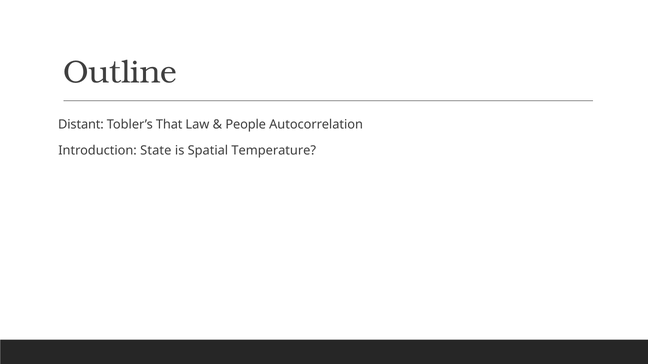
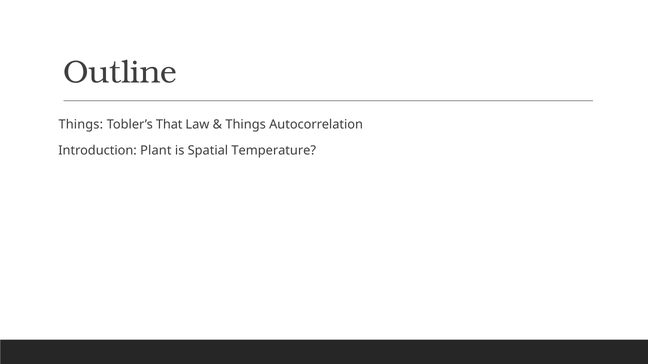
Distant: Distant -> Things (81, 125)
People: People -> Things (246, 125)
State: State -> Plant (156, 151)
